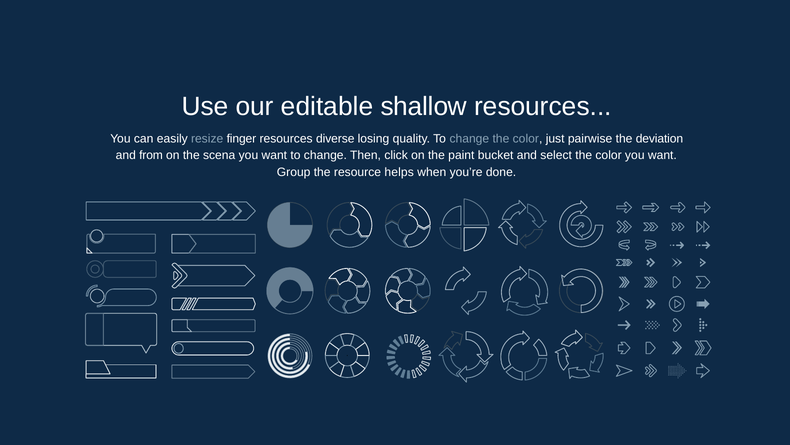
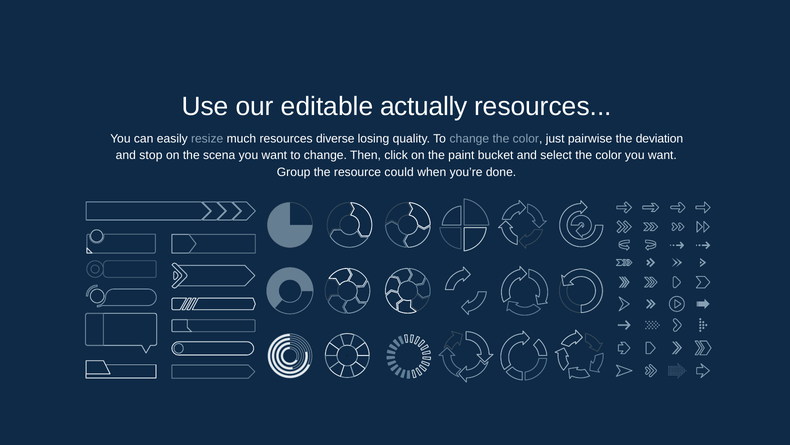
shallow: shallow -> actually (424, 106)
finger: finger -> much (241, 139)
from: from -> stop (151, 155)
helps: helps -> could (399, 172)
